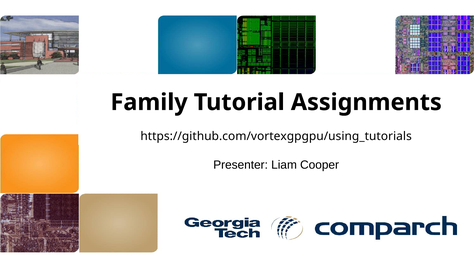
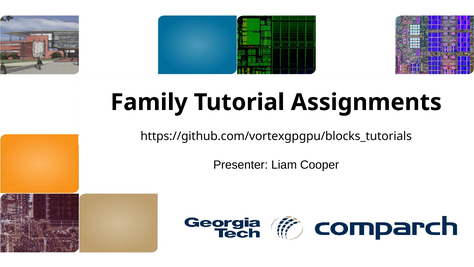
https://github.com/vortexgpgpu/using_tutorials: https://github.com/vortexgpgpu/using_tutorials -> https://github.com/vortexgpgpu/blocks_tutorials (276, 136)
